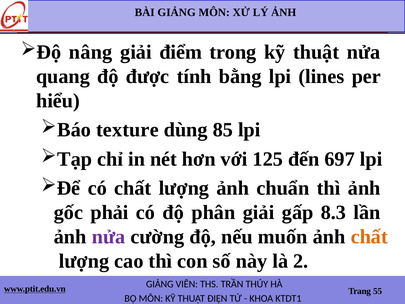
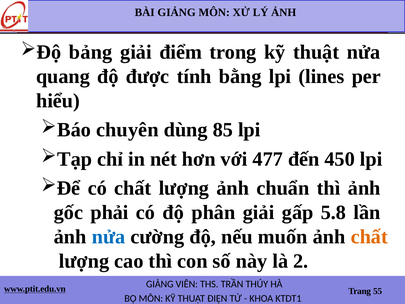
nâng: nâng -> bảng (91, 52)
texture: texture -> chuyên (127, 130)
125: 125 -> 477 (268, 159)
697: 697 -> 450 (340, 159)
8.3: 8.3 -> 5.8 (333, 212)
nửa colour: purple -> blue (109, 237)
